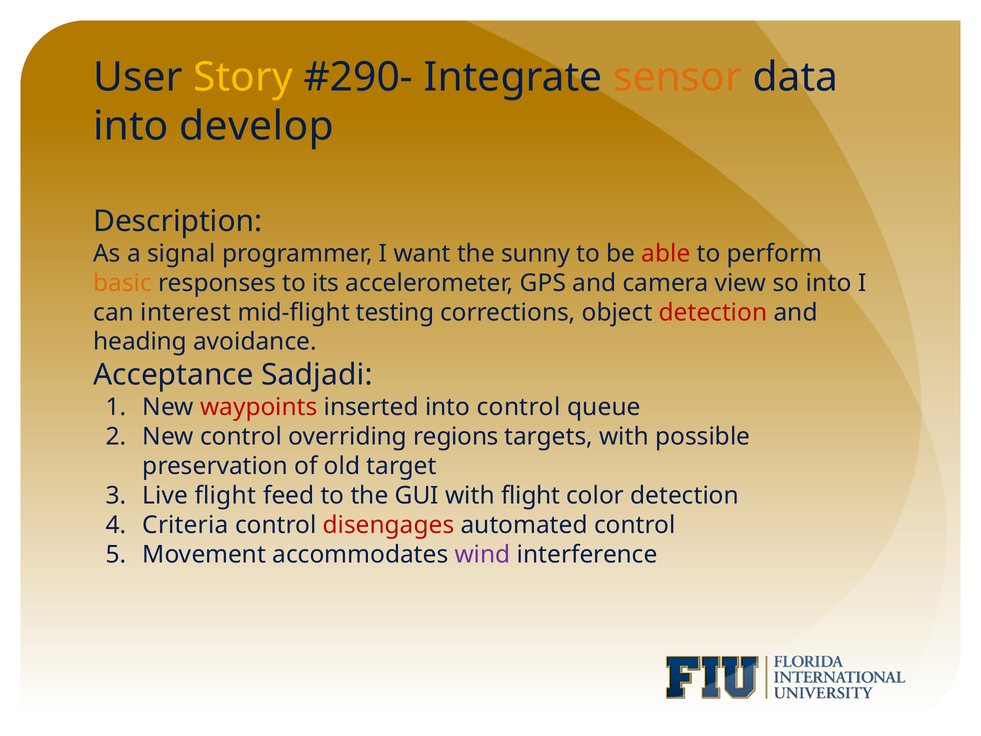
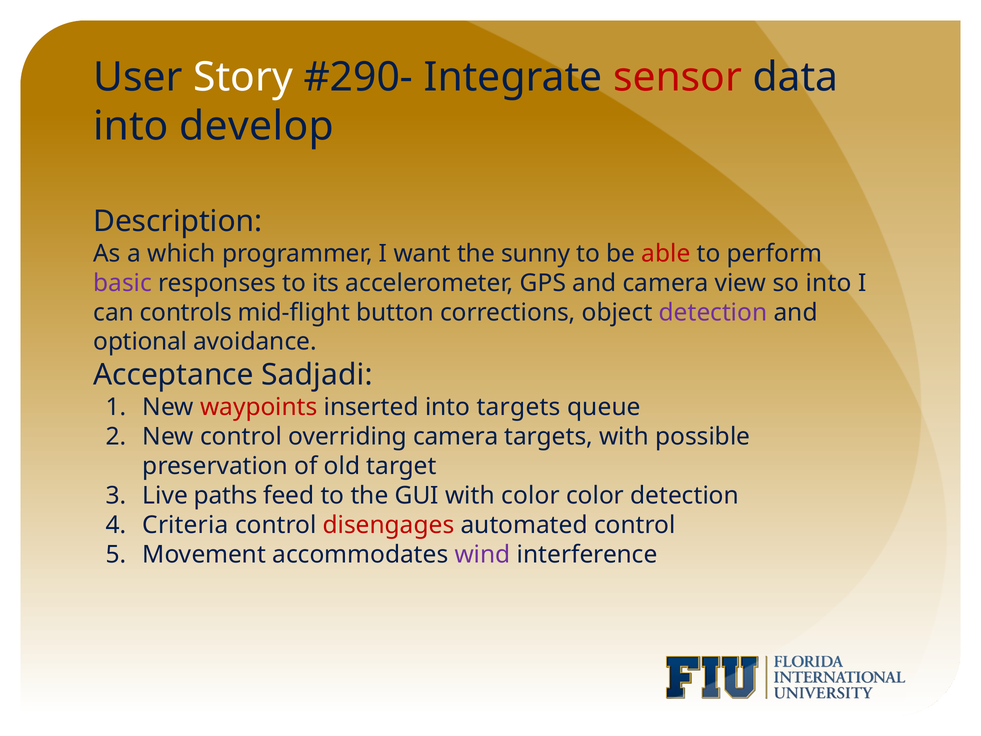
Story colour: yellow -> white (243, 77)
sensor colour: orange -> red (678, 77)
signal: signal -> which (181, 253)
basic colour: orange -> purple (123, 283)
interest: interest -> controls (186, 312)
testing: testing -> button (395, 312)
detection colour: red -> purple (713, 312)
heading: heading -> optional (140, 342)
into control: control -> targets (519, 407)
overriding regions: regions -> camera (456, 437)
Live flight: flight -> paths (226, 495)
with flight: flight -> color (530, 495)
